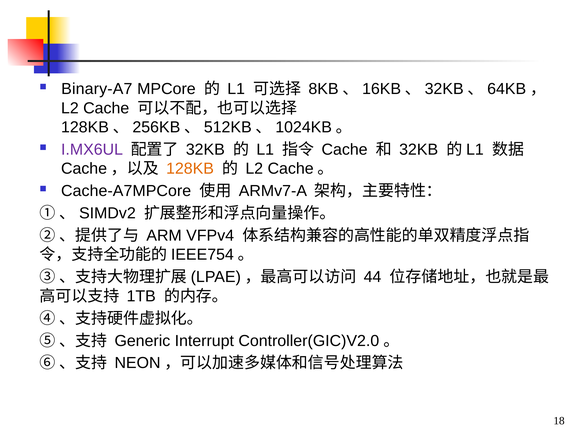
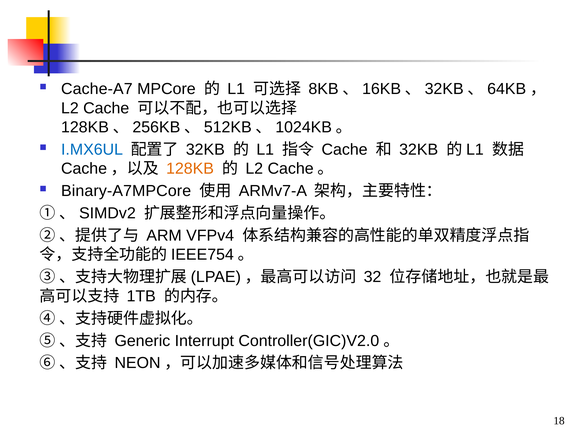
Binary-A7: Binary-A7 -> Cache-A7 (97, 89)
I.MX6UL colour: purple -> blue (92, 149)
Cache-A7MPCore: Cache-A7MPCore -> Binary-A7MPCore (126, 191)
44: 44 -> 32 (373, 277)
